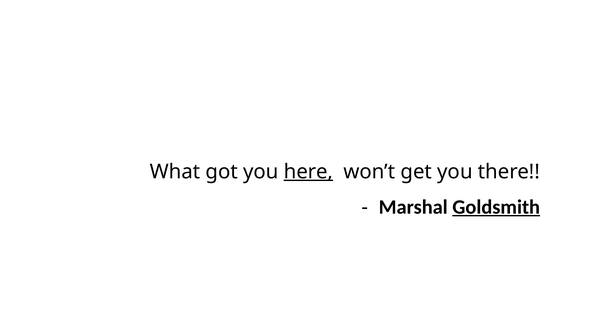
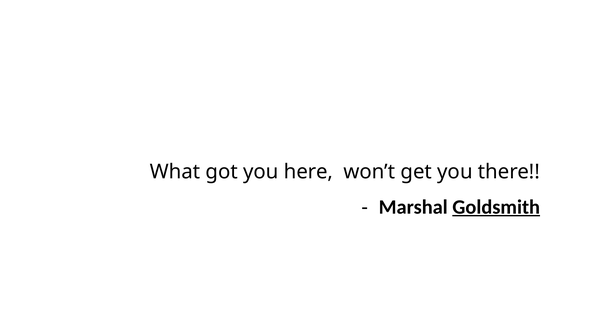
here underline: present -> none (308, 172)
